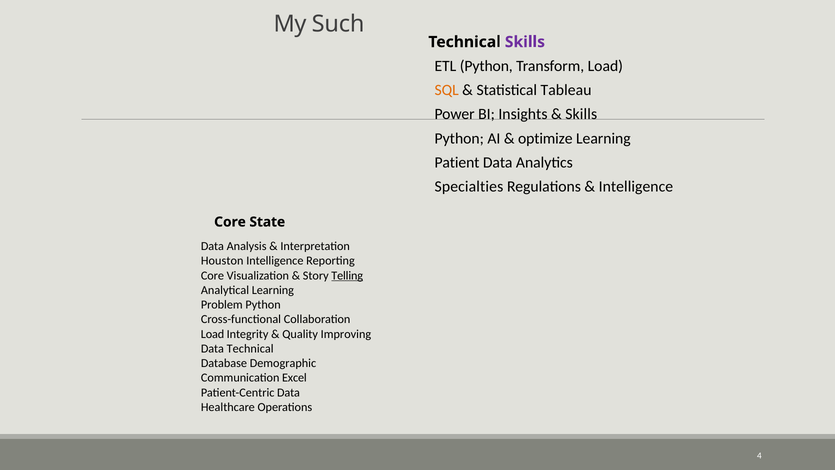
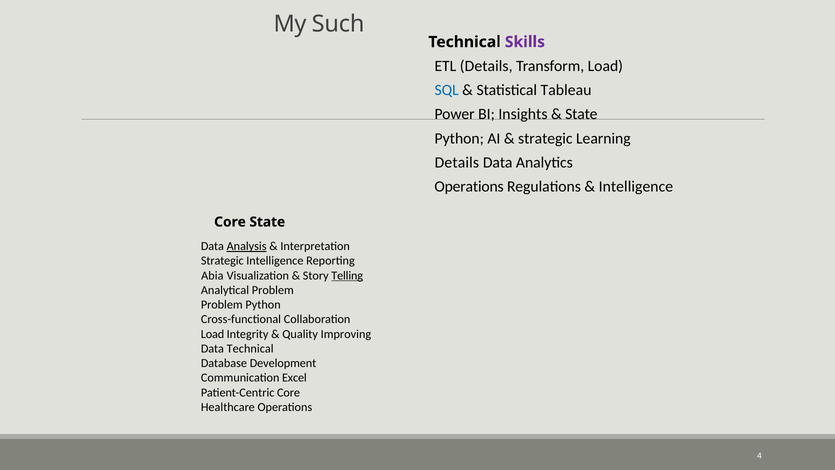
ETL Python: Python -> Details (486, 66)
SQL colour: orange -> blue (447, 90)
Skills: Skills -> State (581, 114)
optimize: optimize -> strategic (545, 138)
Patient: Patient -> Details (457, 162)
Specialties: Specialties -> Operations (469, 186)
Analysis underline: none -> present (247, 246)
Houston: Houston -> Strategic (222, 261)
Core: Core -> Abia (212, 275)
Analytical Learning: Learning -> Problem (273, 290)
Demographic: Demographic -> Development (283, 363)
Patient-Centric Data: Data -> Core (289, 392)
